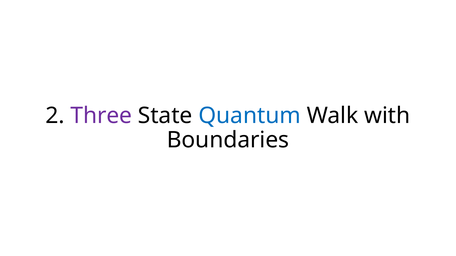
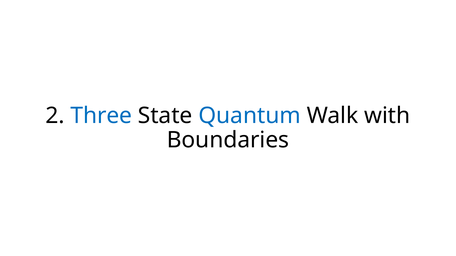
Three colour: purple -> blue (101, 116)
